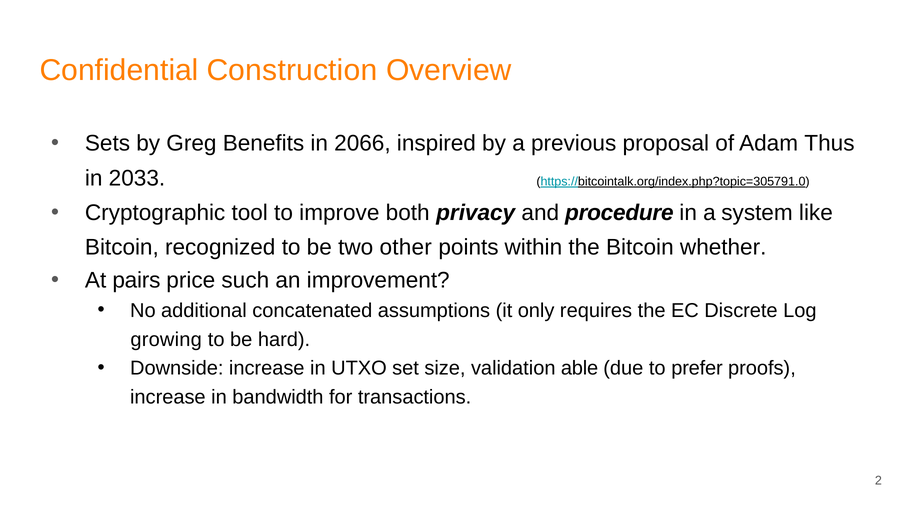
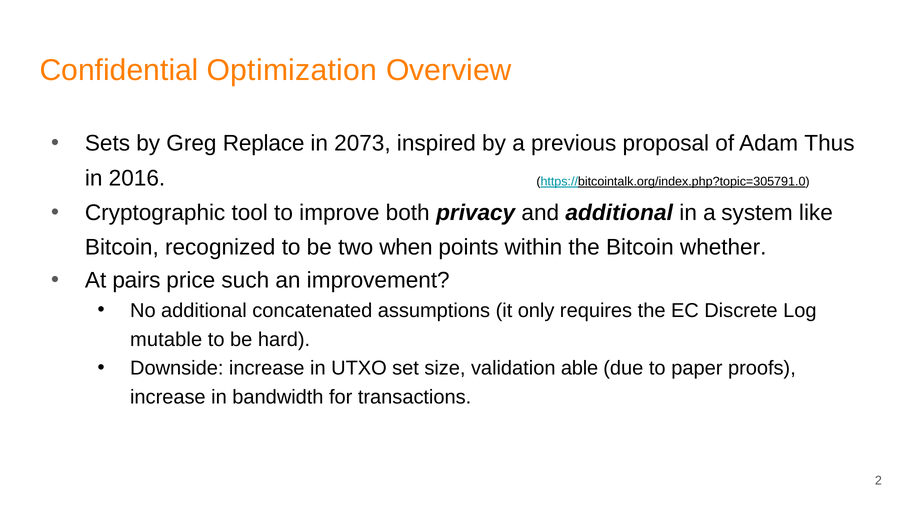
Construction: Construction -> Optimization (292, 70)
Benefits: Benefits -> Replace (264, 144)
2066: 2066 -> 2073 (362, 144)
2033: 2033 -> 2016 (137, 178)
and procedure: procedure -> additional (619, 213)
other: other -> when (406, 248)
growing: growing -> mutable (166, 339)
prefer: prefer -> paper (697, 368)
